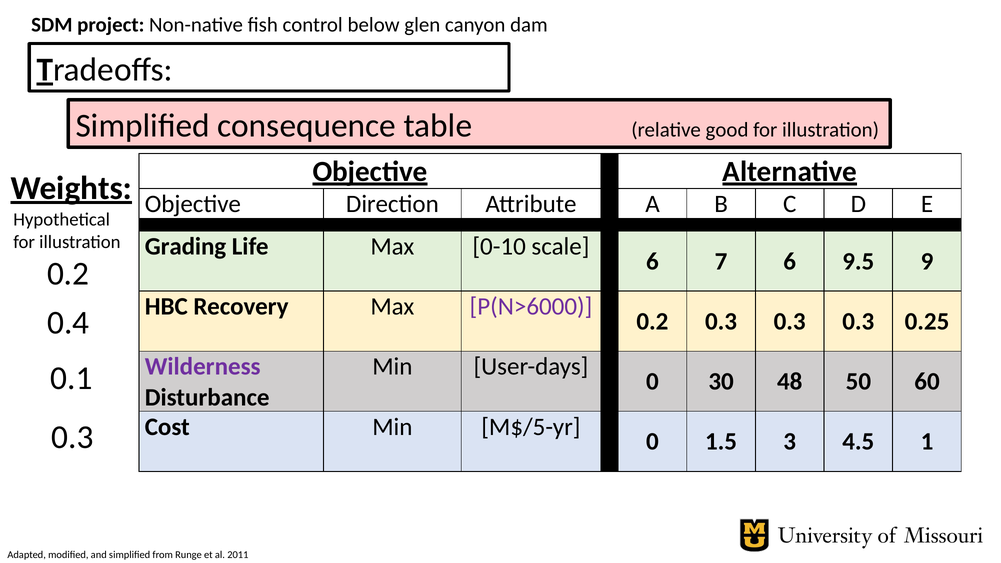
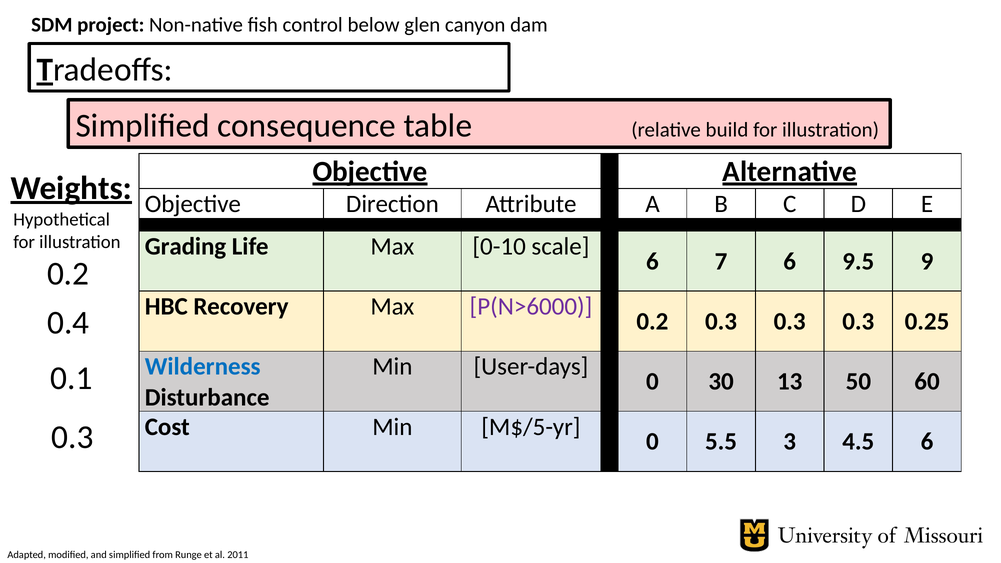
good: good -> build (727, 130)
Wilderness colour: purple -> blue (203, 367)
48: 48 -> 13 (790, 382)
1.5: 1.5 -> 5.5 (721, 442)
4.5 1: 1 -> 6 (927, 442)
